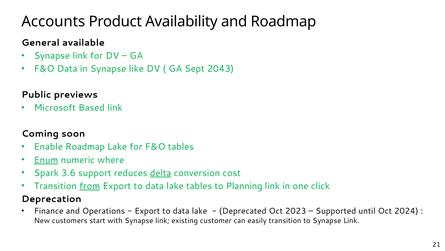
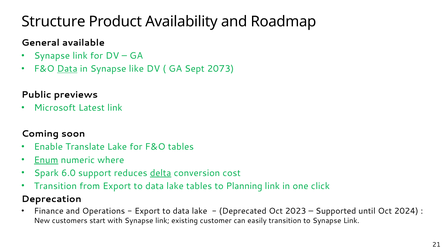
Accounts: Accounts -> Structure (53, 22)
Data underline: none -> present (67, 69)
2043: 2043 -> 2073 (221, 69)
Based: Based -> Latest (92, 108)
Enable Roadmap: Roadmap -> Translate (85, 147)
3.6: 3.6 -> 6.0 (68, 172)
from underline: present -> none (90, 185)
